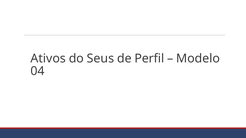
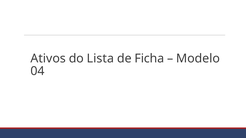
Seus: Seus -> Lista (100, 59)
Perfil: Perfil -> Ficha (149, 59)
